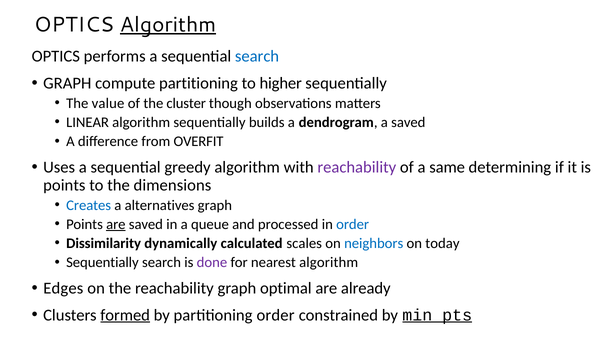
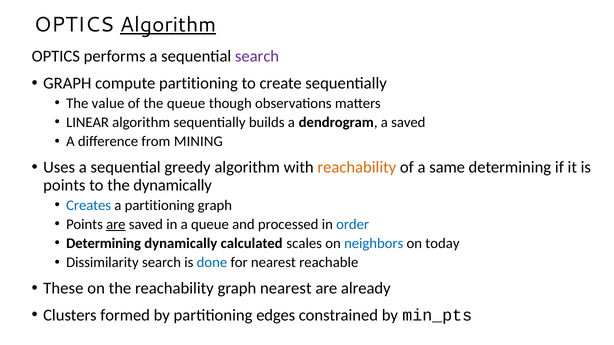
search colour: blue -> purple (257, 56)
higher: higher -> create (281, 83)
the cluster: cluster -> queue (186, 103)
OVERFIT: OVERFIT -> MINING (198, 141)
reachability colour: purple -> orange (357, 167)
the dimensions: dimensions -> dynamically (173, 185)
a alternatives: alternatives -> partitioning (160, 205)
Dissimilarity: Dissimilarity -> Determining (104, 244)
Sequentially: Sequentially -> Dissimilarity (102, 263)
done colour: purple -> blue (212, 263)
nearest algorithm: algorithm -> reachable (329, 263)
Edges: Edges -> These (63, 288)
graph optimal: optimal -> nearest (286, 288)
formed underline: present -> none (125, 315)
partitioning order: order -> edges (276, 315)
min_pts underline: present -> none (437, 315)
